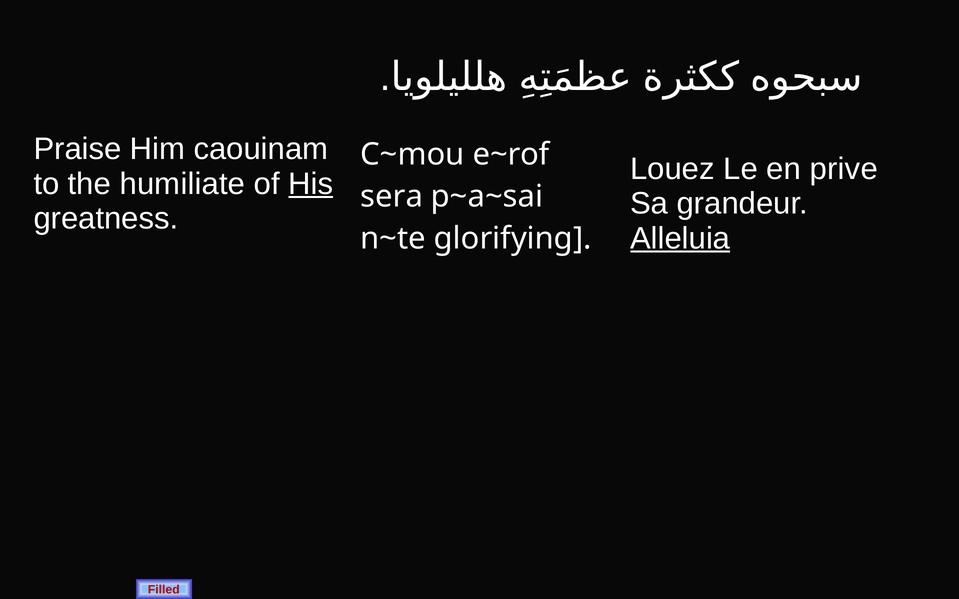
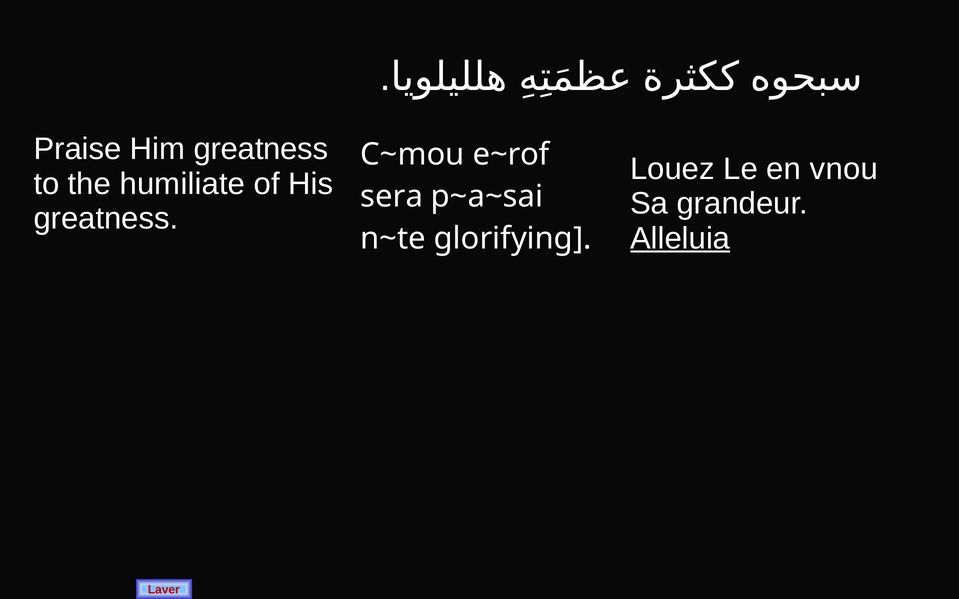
Him caouinam: caouinam -> greatness (261, 149)
prive: prive -> vnou (844, 169)
His underline: present -> none (311, 184)
Filled: Filled -> Laver (164, 590)
